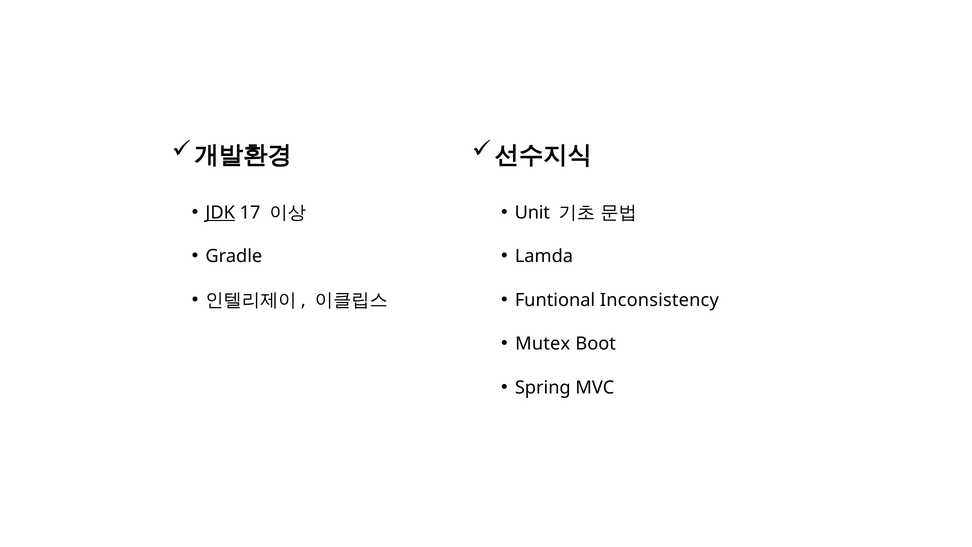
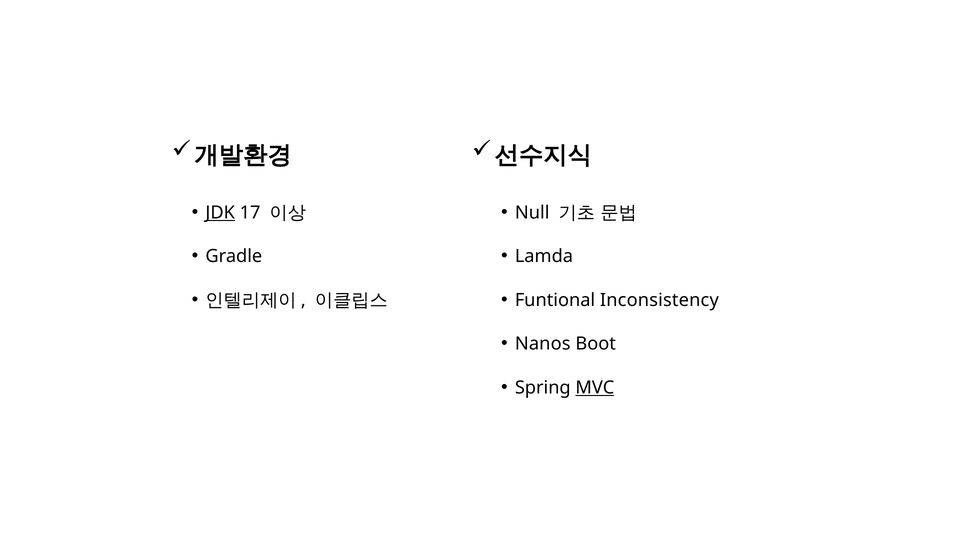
Unit: Unit -> Null (532, 212)
Mutex: Mutex -> Nanos (543, 344)
MVC underline: none -> present (595, 387)
